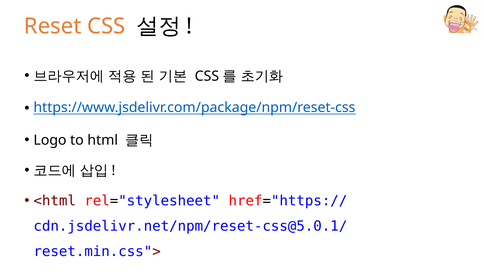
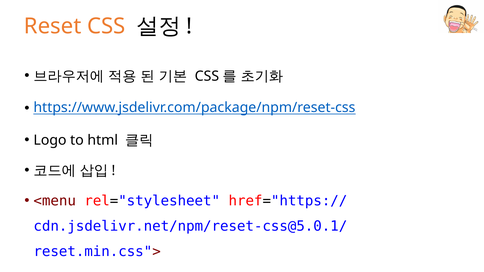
<html: <html -> <menu (55, 201)
